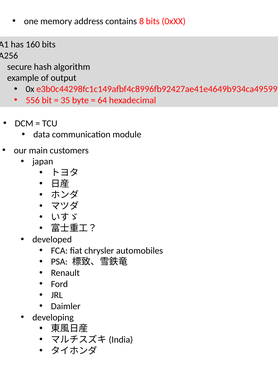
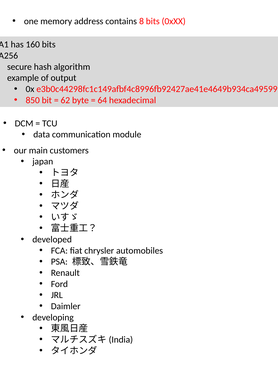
556: 556 -> 850 (33, 100)
35: 35 -> 62 (65, 100)
